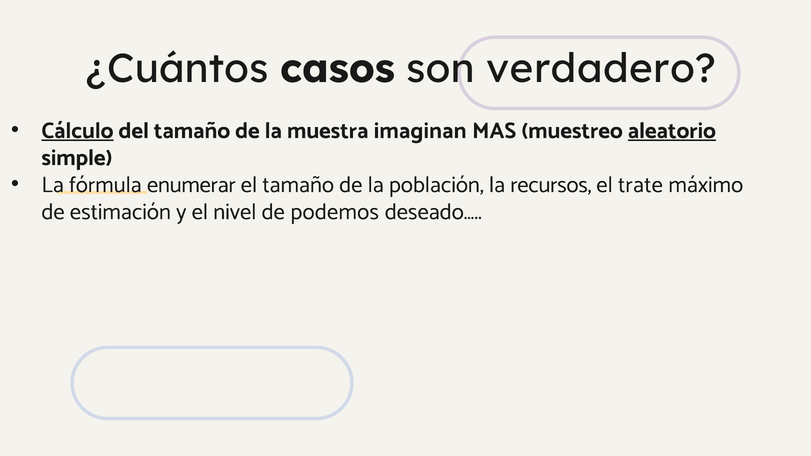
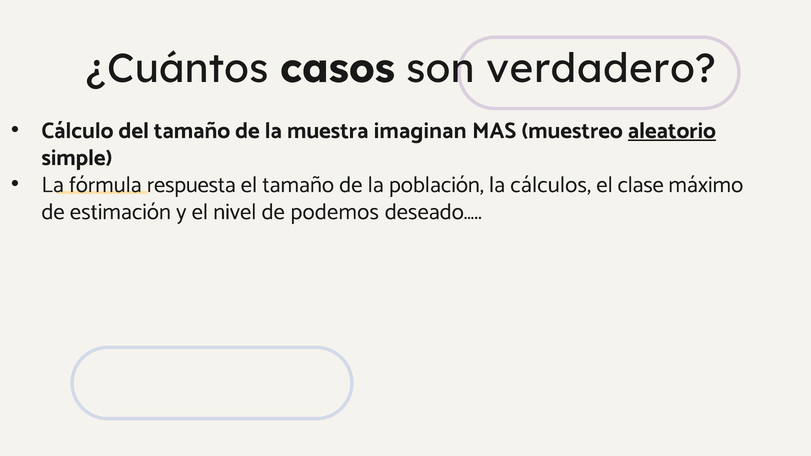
Cálculo underline: present -> none (77, 131)
enumerar: enumerar -> respuesta (191, 185)
recursos: recursos -> cálculos (551, 185)
trate: trate -> clase (641, 185)
